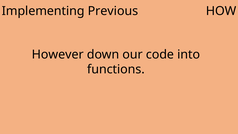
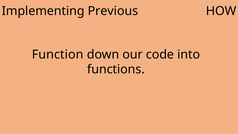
However: However -> Function (58, 54)
